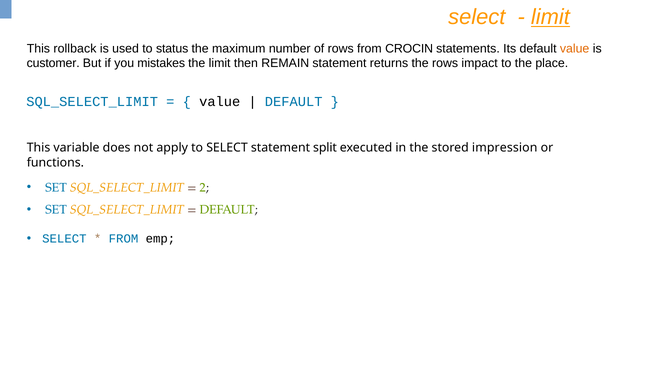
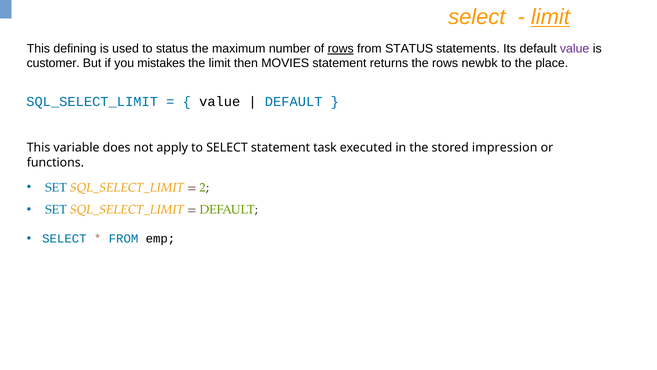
rollback: rollback -> defining (75, 49)
rows underline: none -> present (341, 49)
from CROCIN: CROCIN -> STATUS (409, 49)
value colour: orange -> purple (575, 49)
REMAIN: REMAIN -> MOVIES (285, 63)
impact: impact -> newbk (480, 63)
split: split -> task (325, 147)
